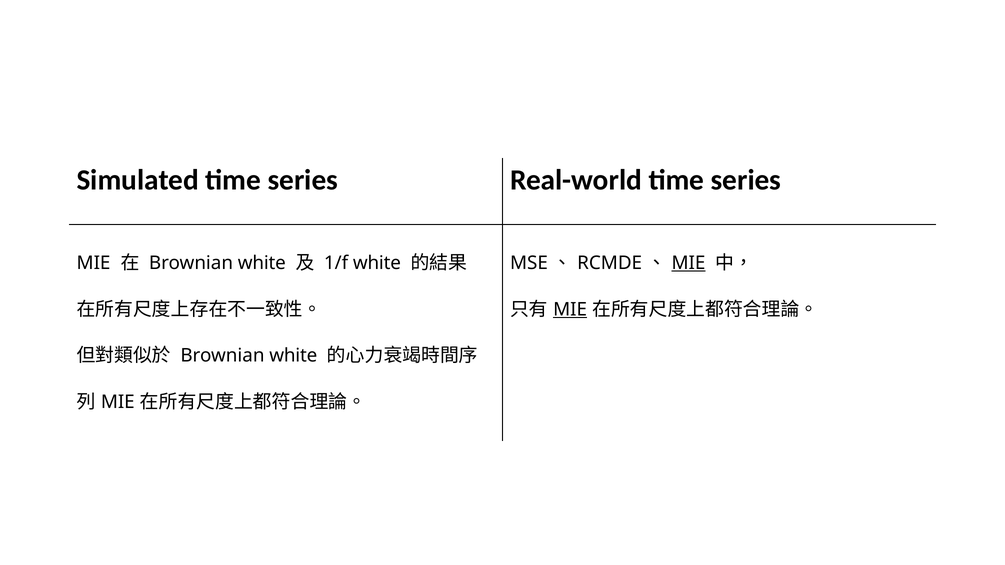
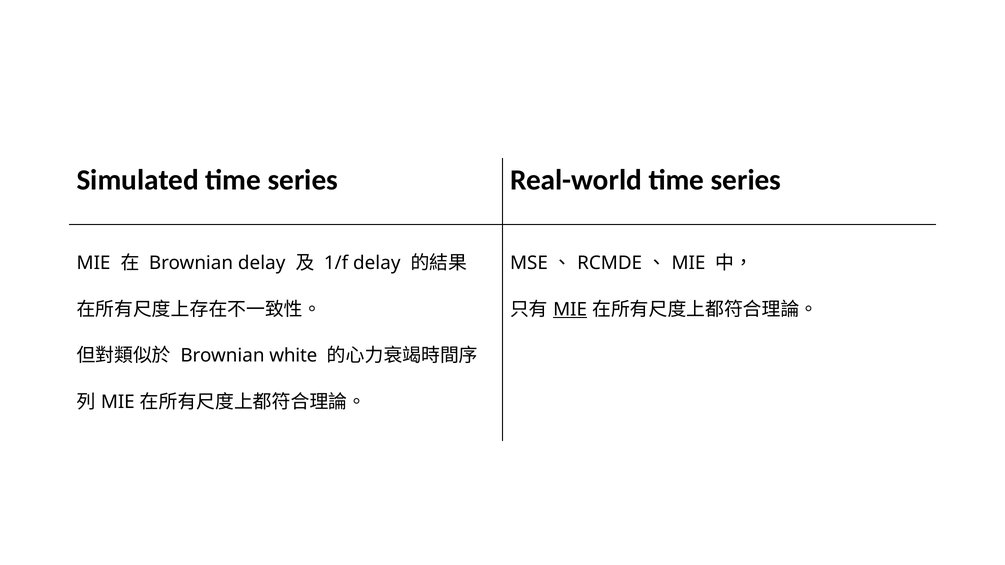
white: white -> delay (262, 263)
1/f white: white -> delay (377, 263)
MIE underline: present -> none (688, 263)
